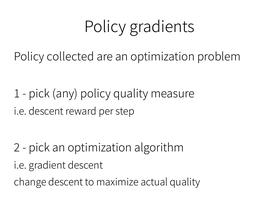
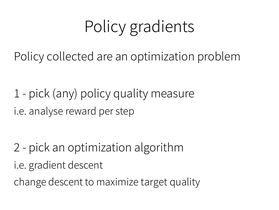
i.e descent: descent -> analyse (46, 111)
actual: actual -> target (154, 182)
